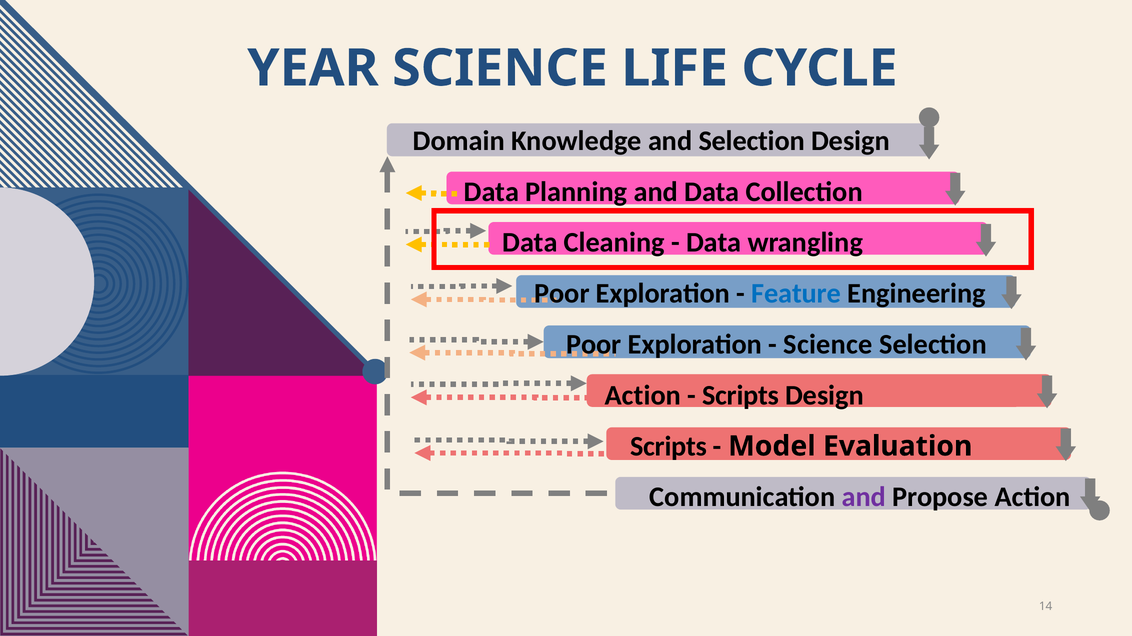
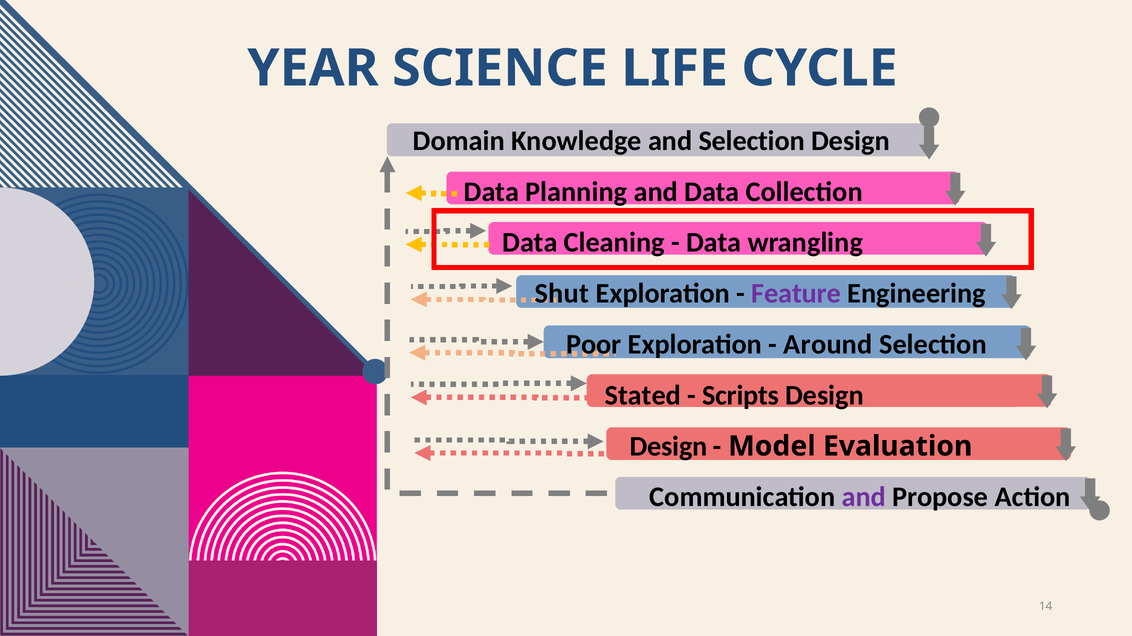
Poor: Poor -> Shut (562, 294)
Feature colour: blue -> purple (796, 294)
Science: Science -> Around (828, 345)
Action: Action -> Stated (643, 396)
Scripts: Scripts -> Design (669, 447)
